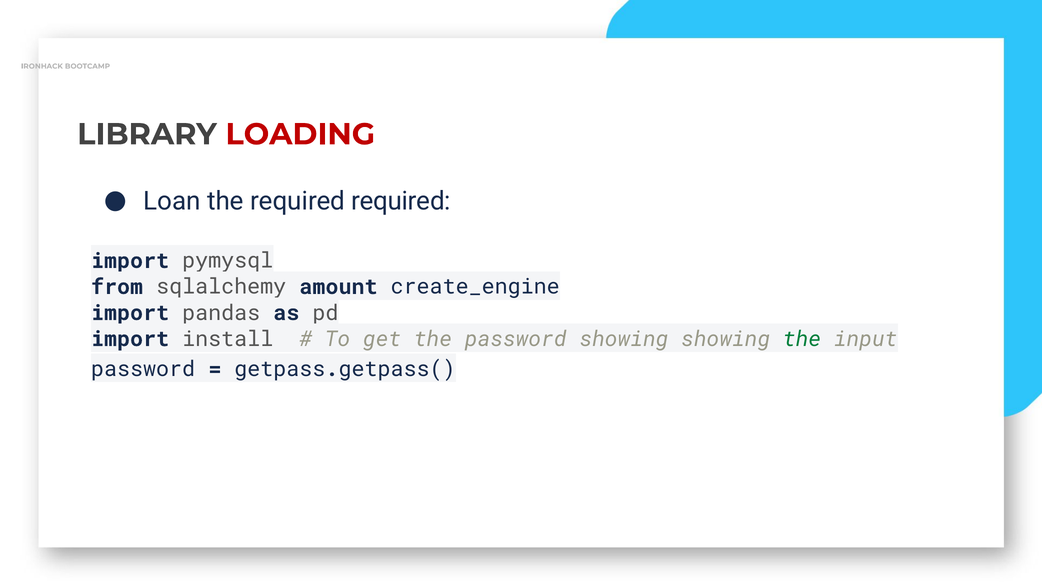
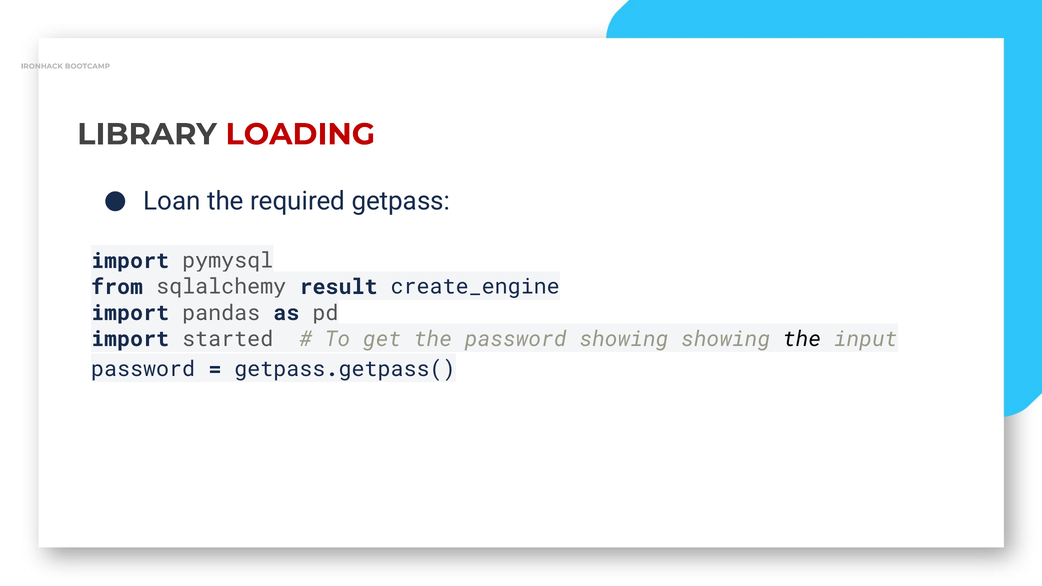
required required: required -> getpass (401, 201)
amount: amount -> result (338, 287)
install: install -> started (228, 339)
the colour: green -> black (802, 339)
